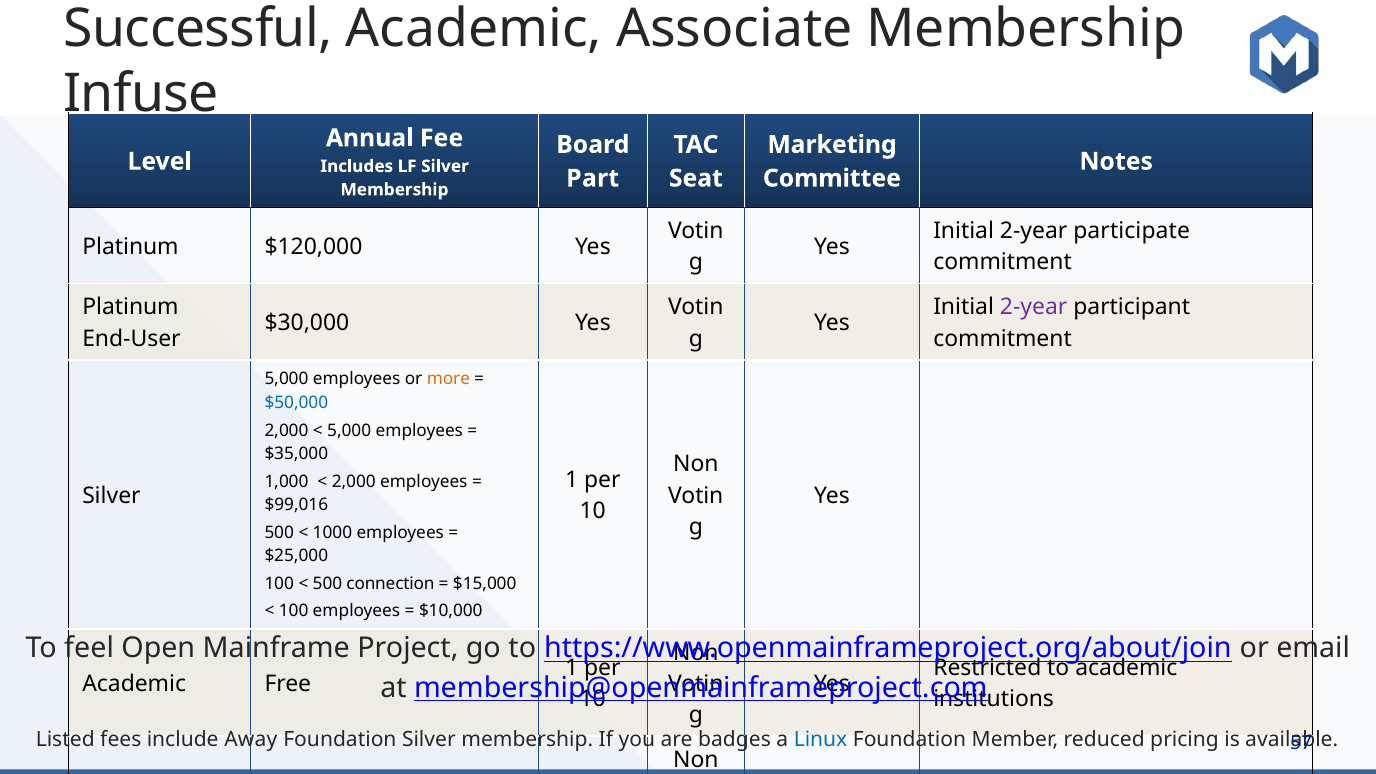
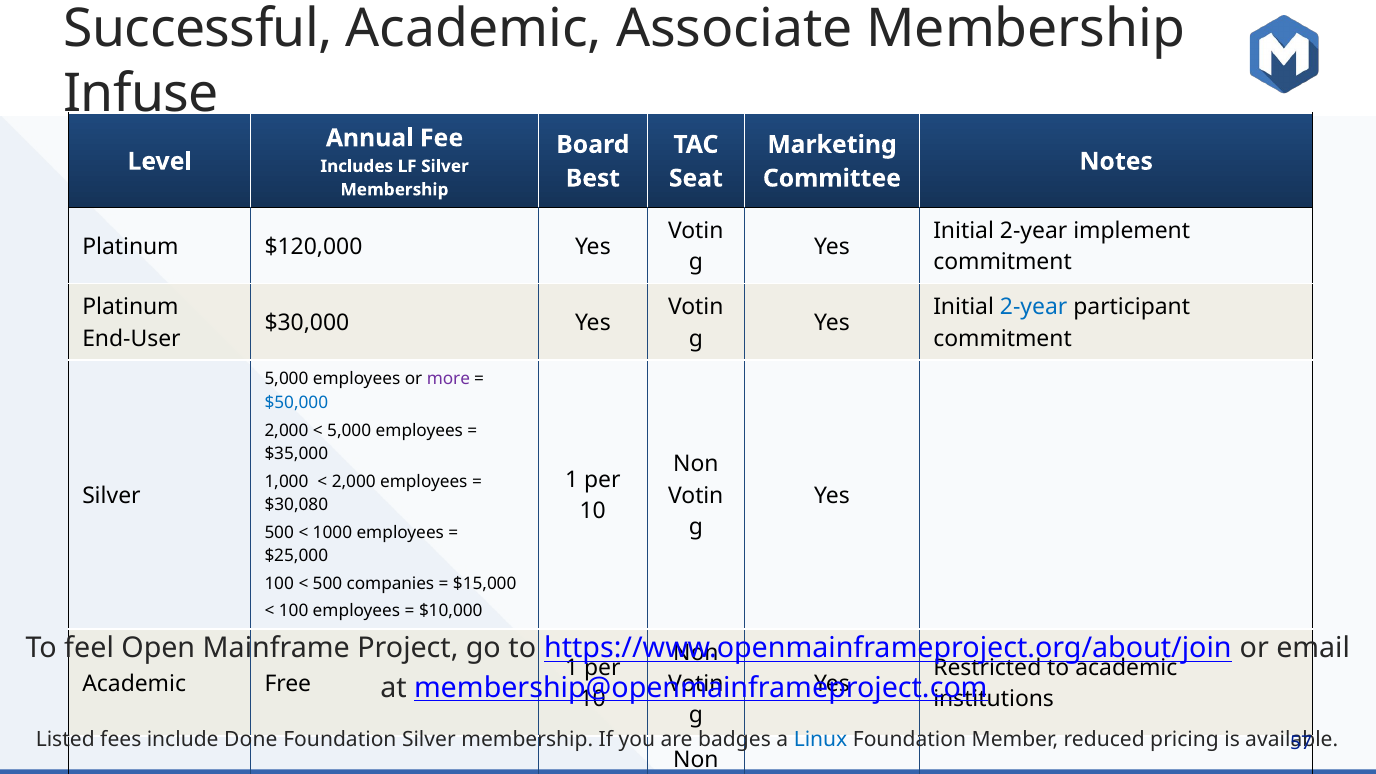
Part: Part -> Best (593, 178)
participate: participate -> implement (1132, 231)
2-year colour: purple -> blue (1034, 307)
more colour: orange -> purple (448, 379)
$99,016: $99,016 -> $30,080 (296, 505)
connection: connection -> companies (390, 583)
Away: Away -> Done (251, 740)
